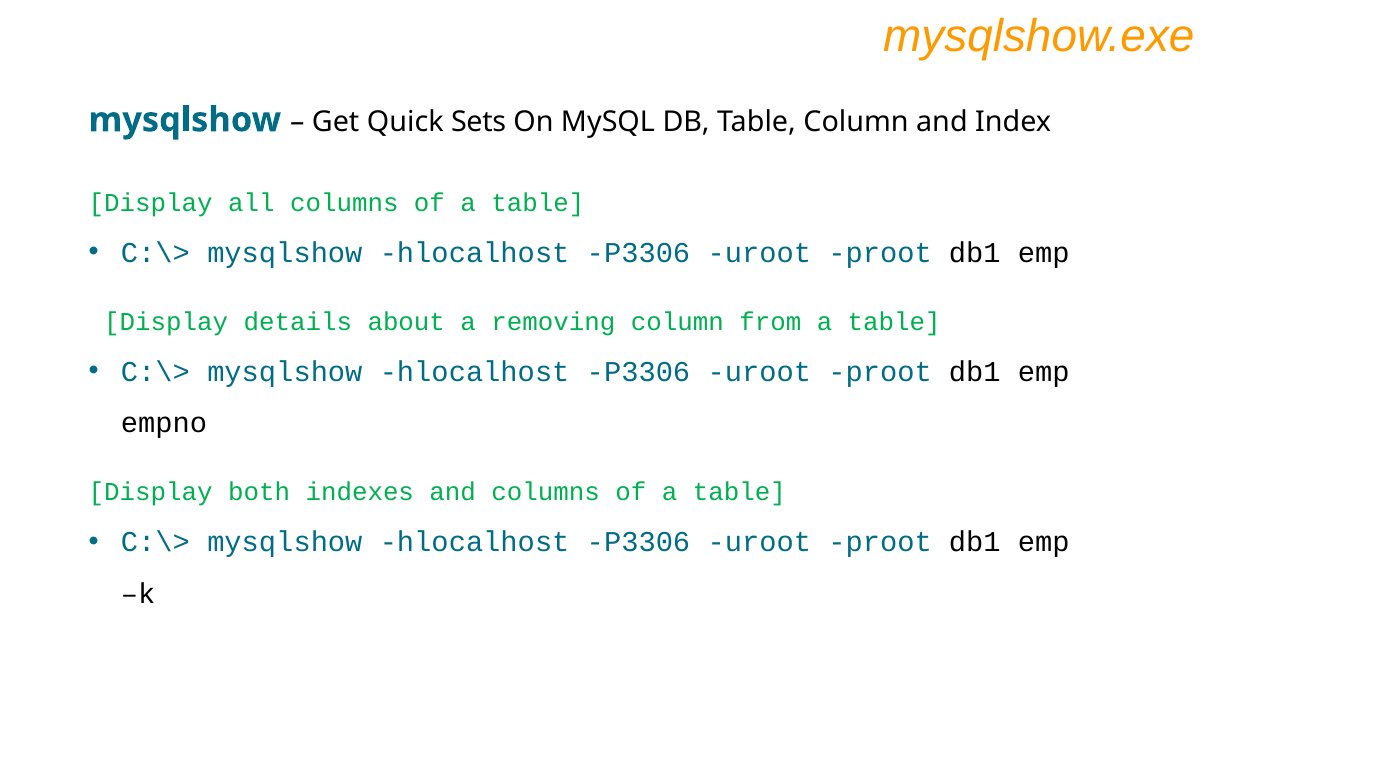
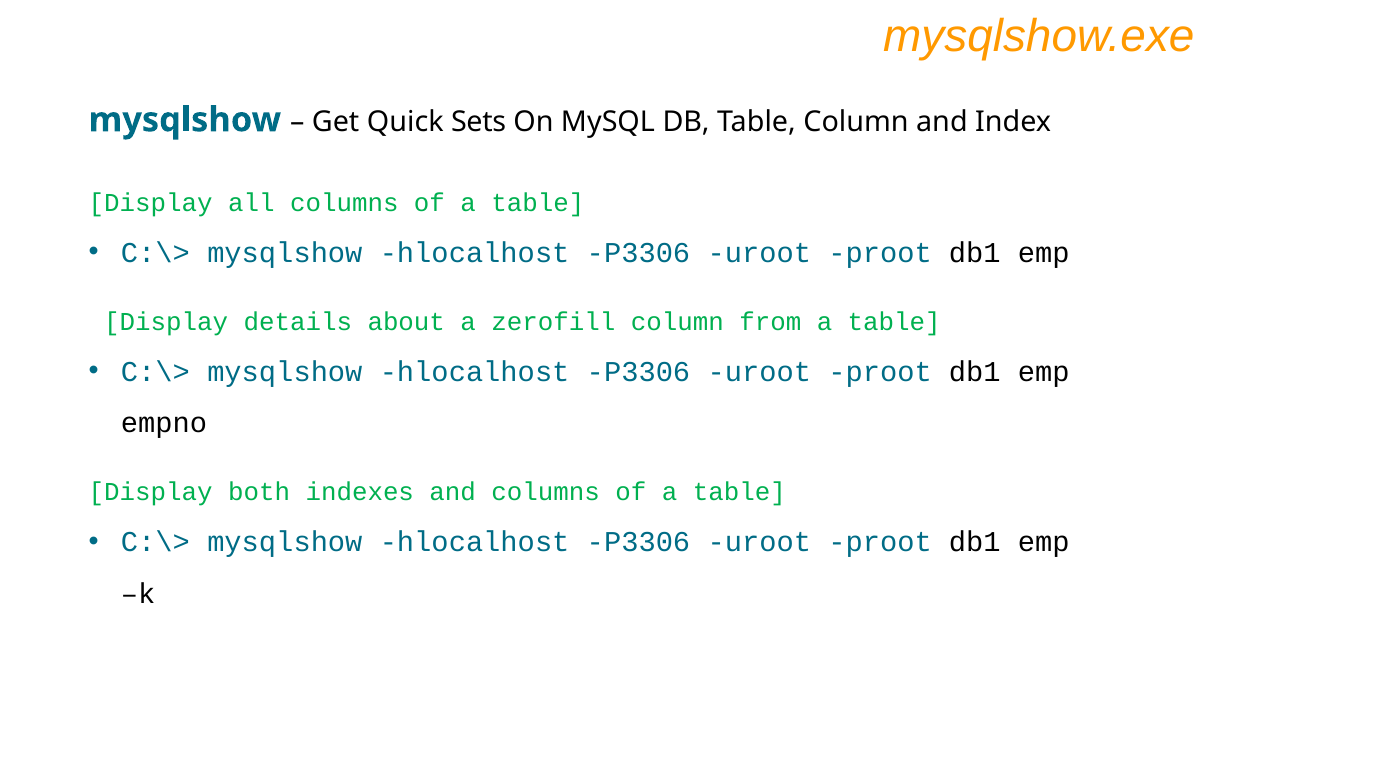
removing: removing -> zerofill (553, 321)
